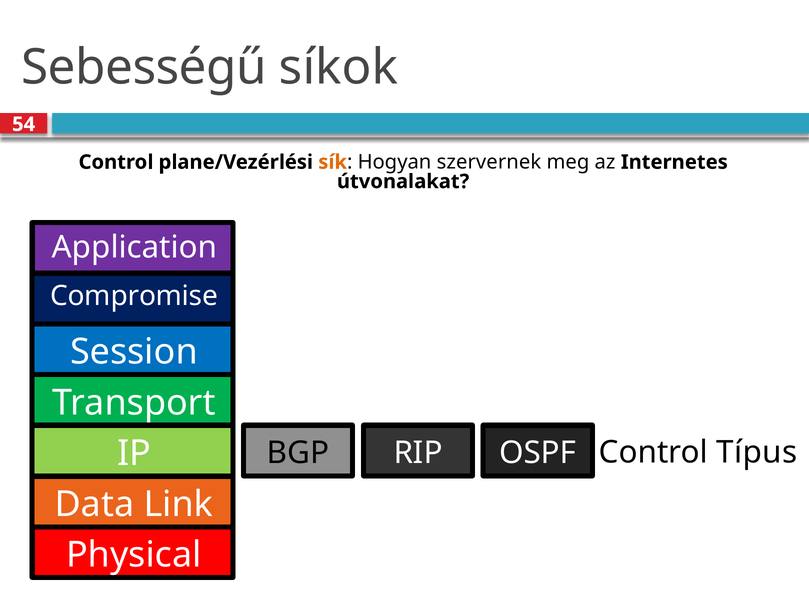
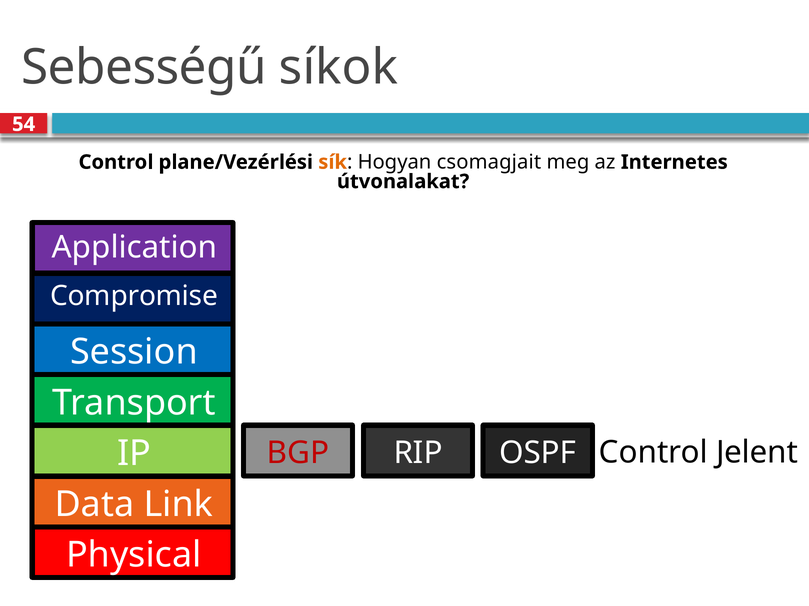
szervernek: szervernek -> csomagjait (489, 162)
BGP colour: black -> red (298, 453)
Típus: Típus -> Jelent (757, 453)
